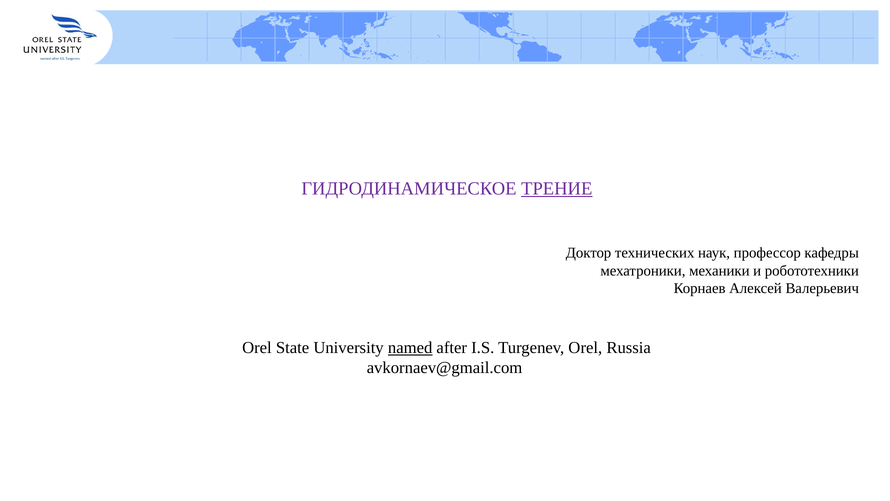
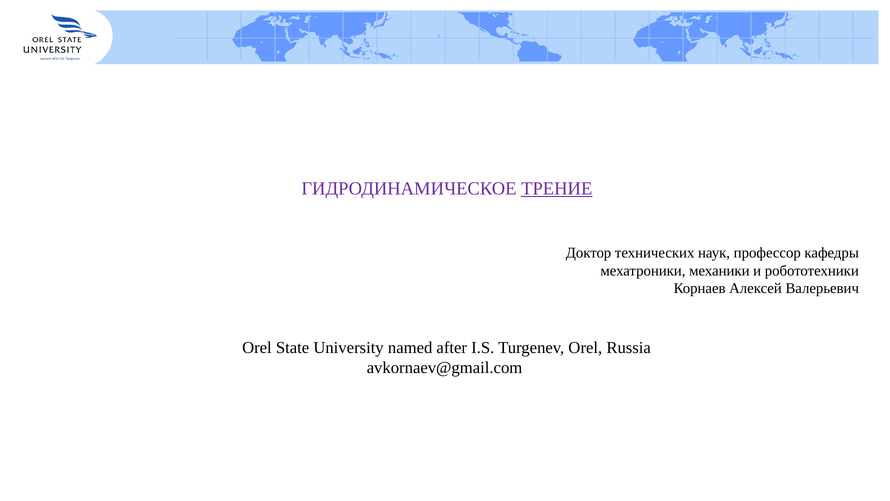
named underline: present -> none (410, 347)
